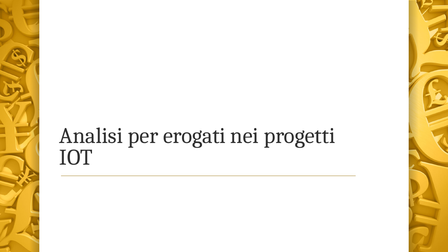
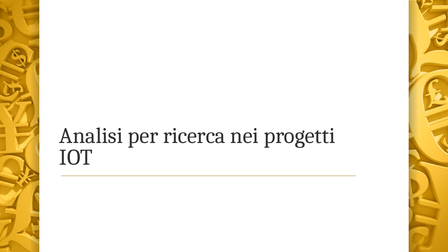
erogati: erogati -> ricerca (194, 136)
